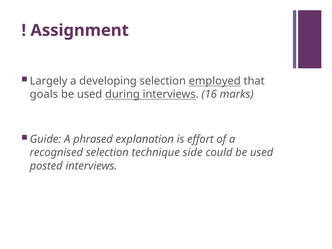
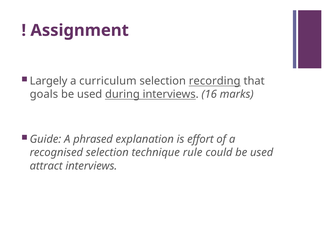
developing: developing -> curriculum (108, 81)
employed: employed -> recording (215, 81)
side: side -> rule (193, 153)
posted: posted -> attract (46, 166)
